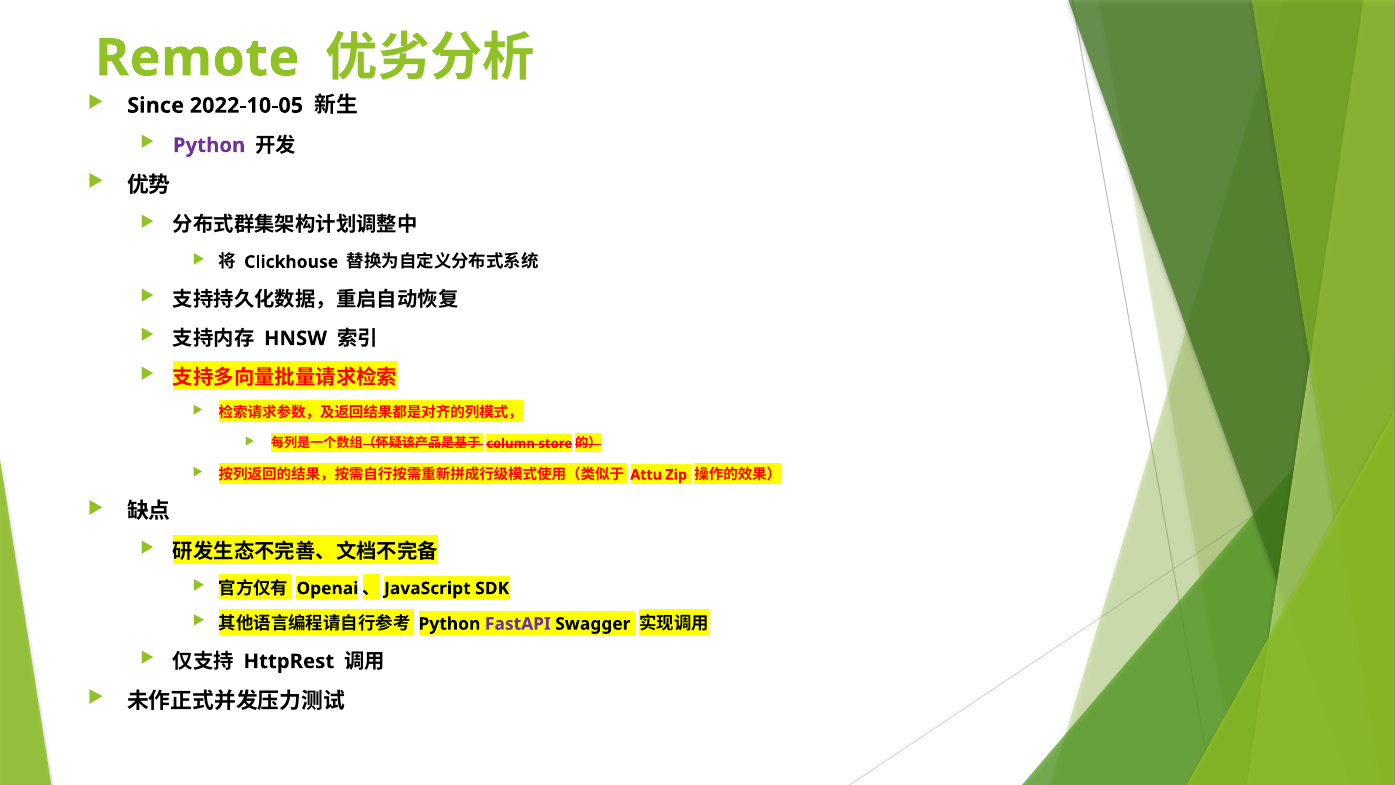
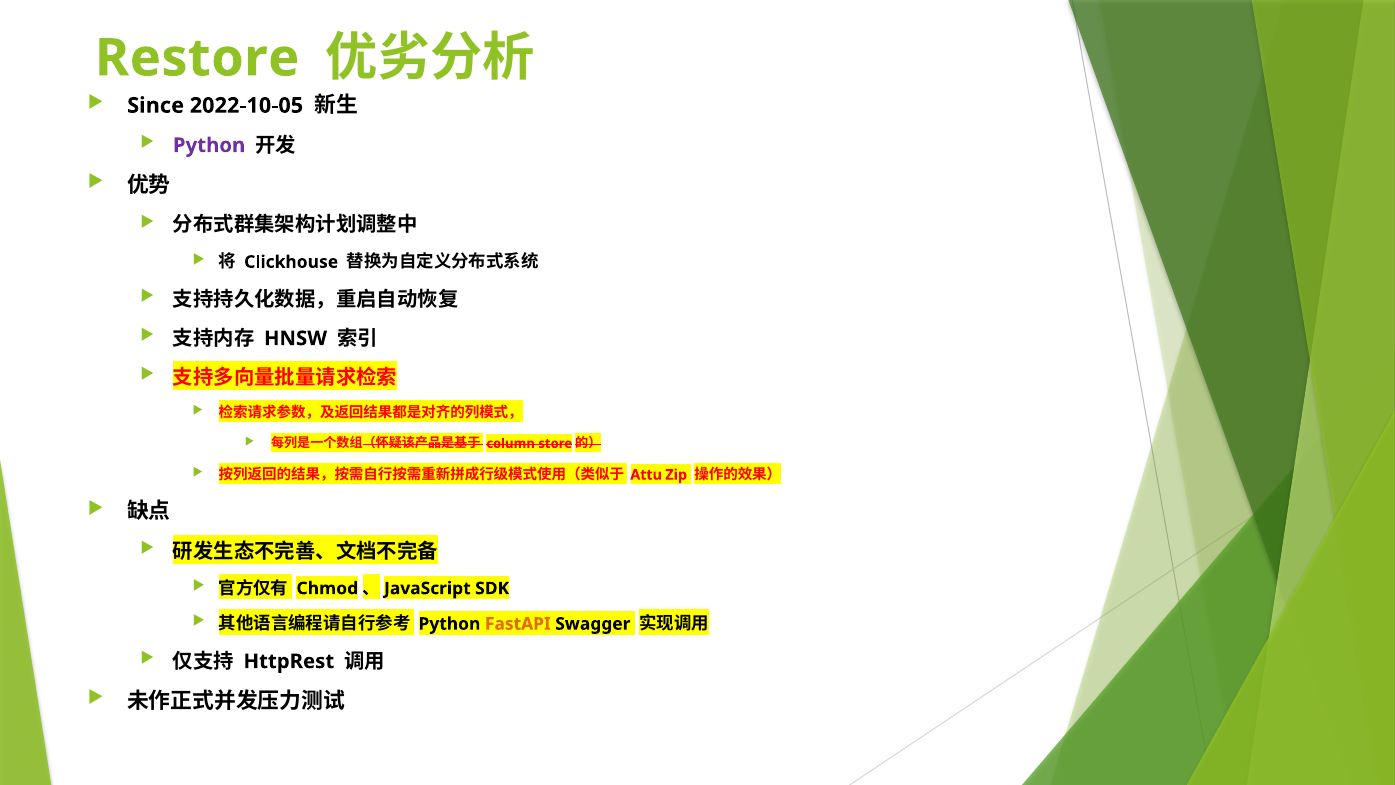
Remote: Remote -> Restore (197, 58)
Openai: Openai -> Chmod (327, 588)
FastAPI colour: purple -> orange (518, 624)
